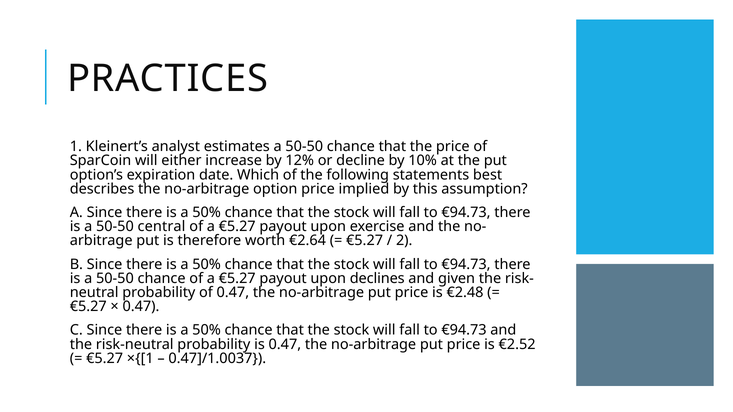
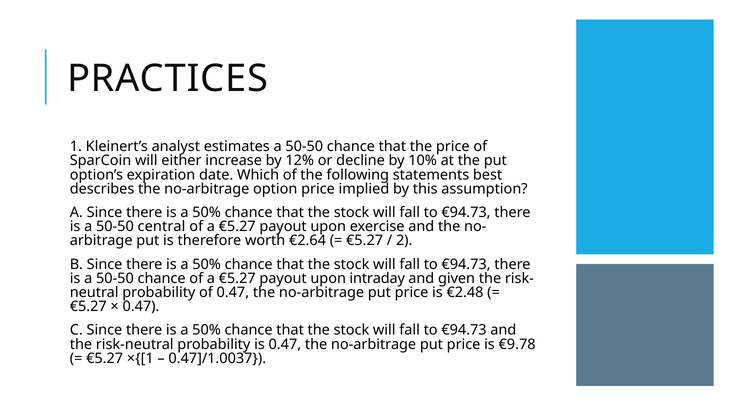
declines: declines -> intraday (377, 279)
€2.52: €2.52 -> €9.78 (517, 345)
